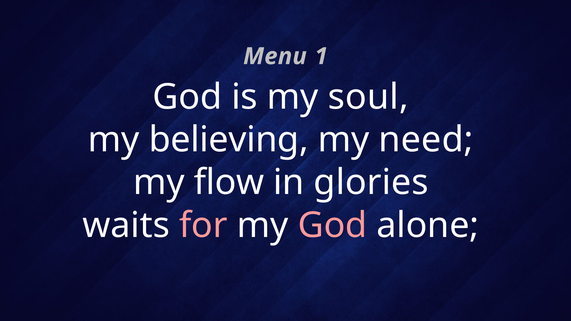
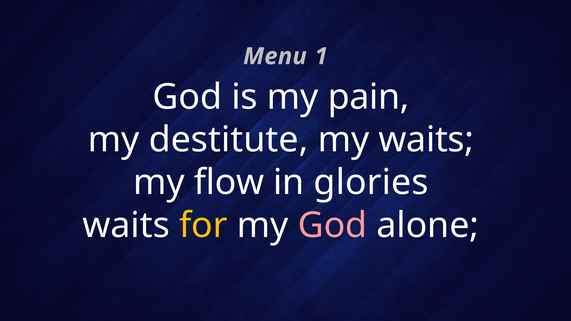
soul: soul -> pain (369, 97)
believing: believing -> destitute (228, 140)
my need: need -> waits (426, 140)
for colour: pink -> yellow (203, 225)
